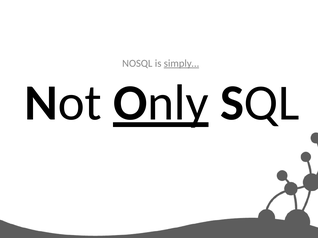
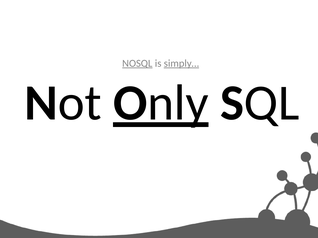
NOSQL underline: none -> present (137, 63)
